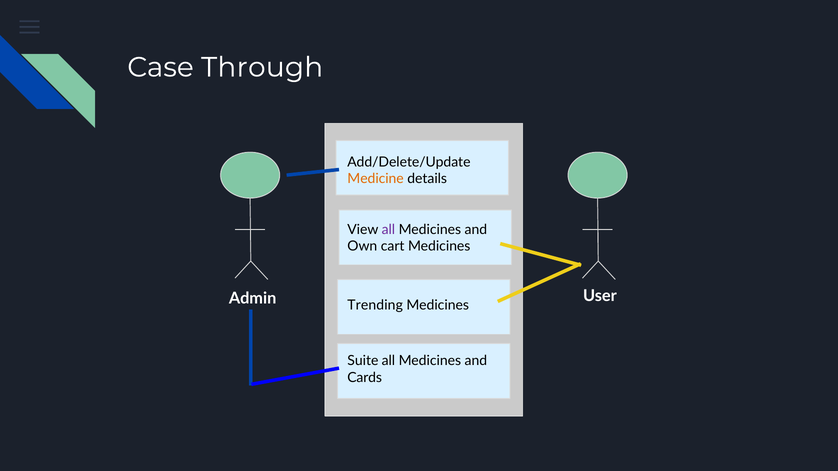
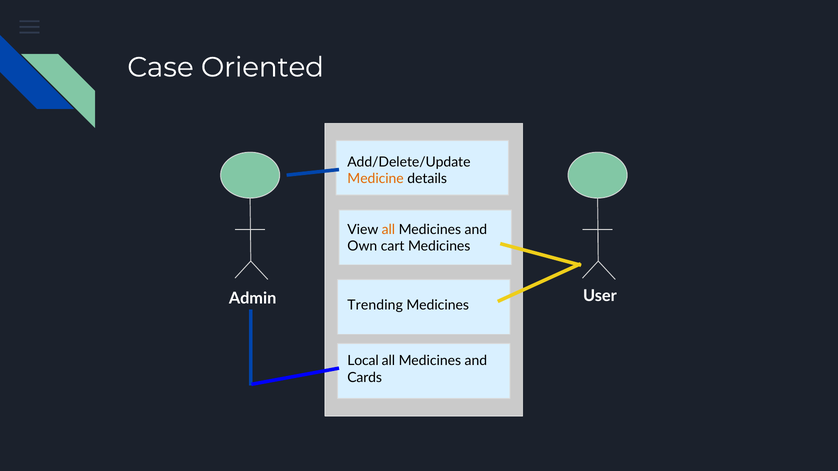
Through: Through -> Oriented (262, 67)
all colour: purple -> orange (388, 230)
Suite: Suite -> Local (363, 361)
